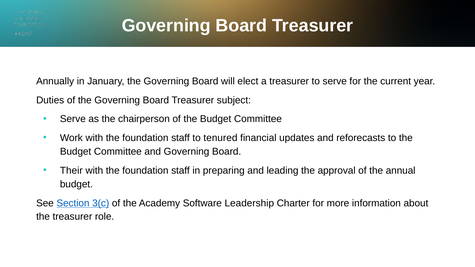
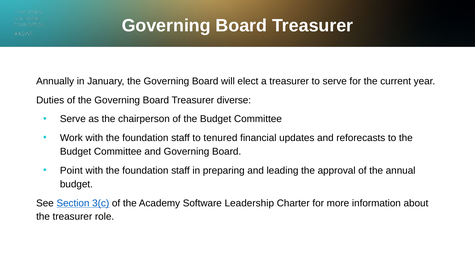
subject: subject -> diverse (234, 100)
Their: Their -> Point (71, 171)
